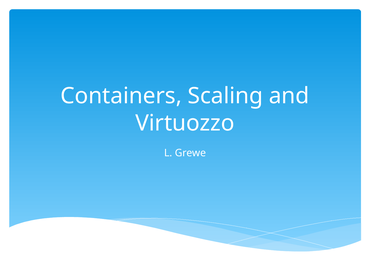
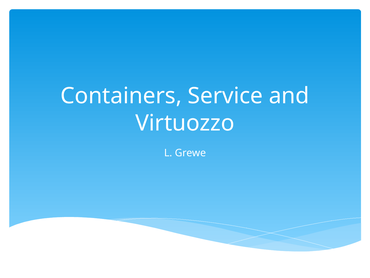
Scaling: Scaling -> Service (225, 96)
